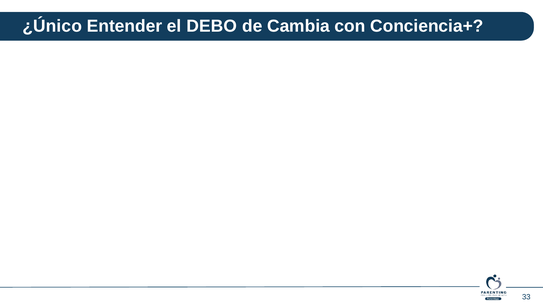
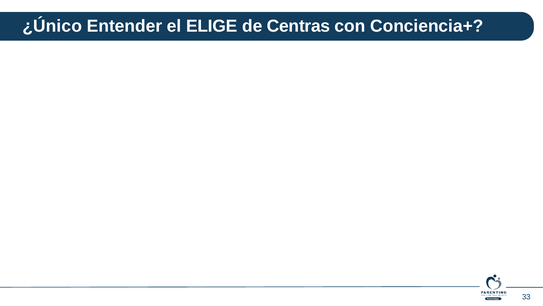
DEBO: DEBO -> ELIGE (212, 26)
Cambia: Cambia -> Centras (299, 26)
